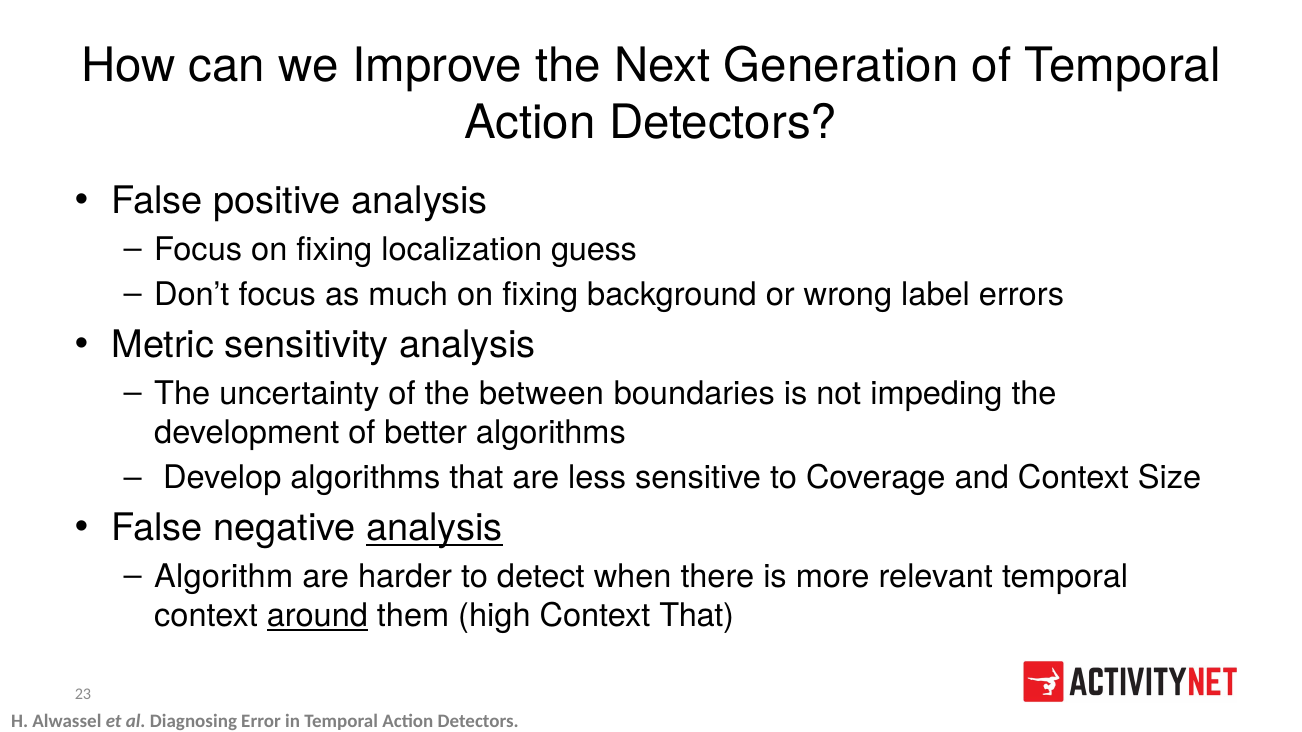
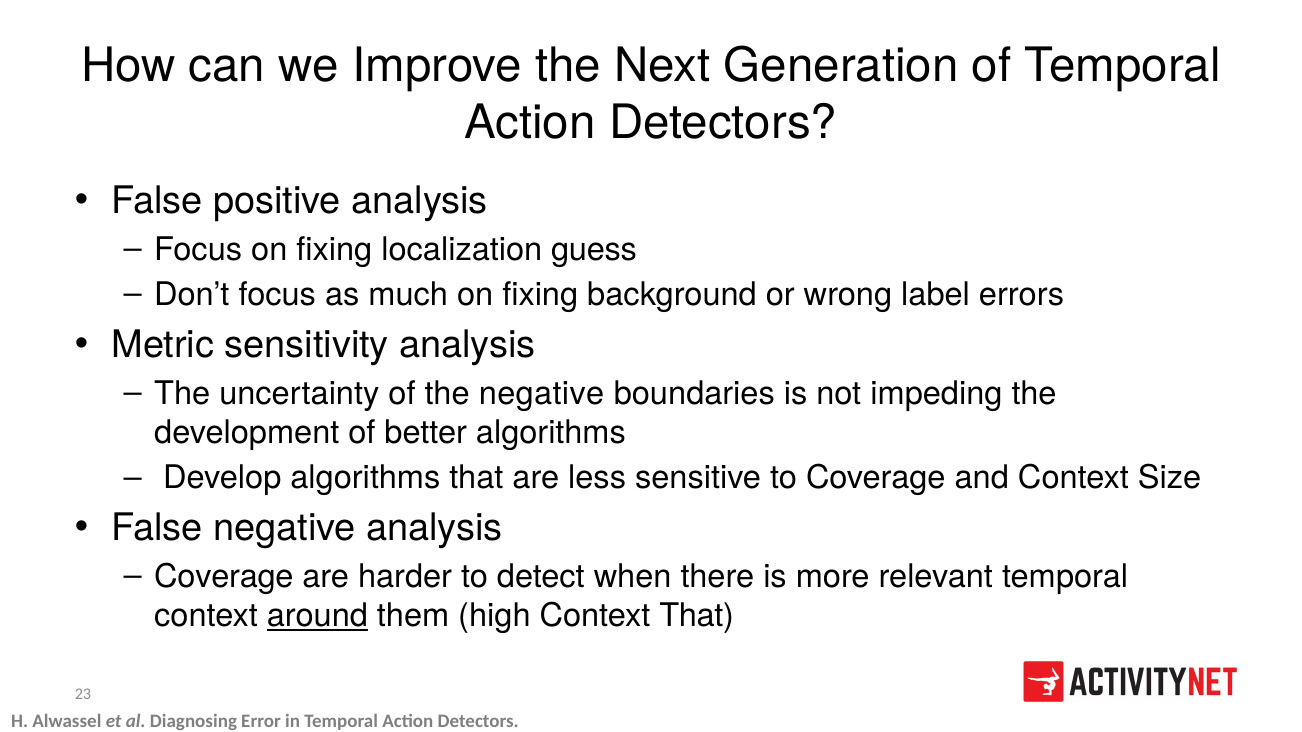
the between: between -> negative (542, 394)
analysis underline: present -> none (434, 529)
Algorithm: Algorithm -> Coverage (224, 577)
